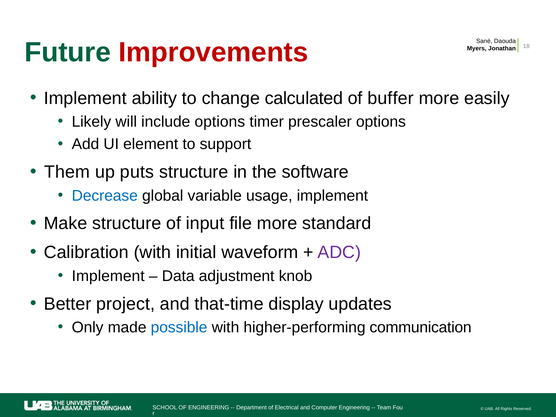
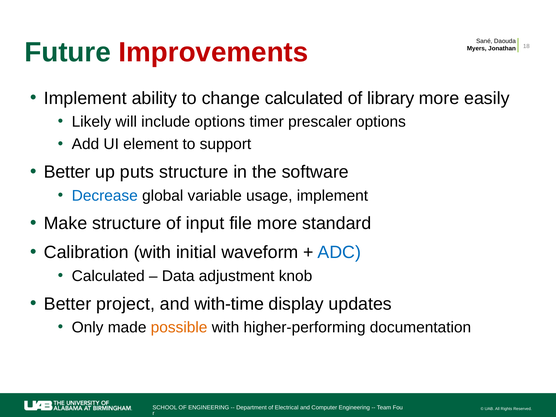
buffer: buffer -> library (391, 98)
Them: Them -> Better (67, 172)
ADC colour: purple -> blue (339, 252)
Implement: Implement -> Calculated (108, 276)
that-time: that-time -> with-time (229, 304)
possible colour: blue -> orange (179, 327)
communication: communication -> documentation (420, 327)
